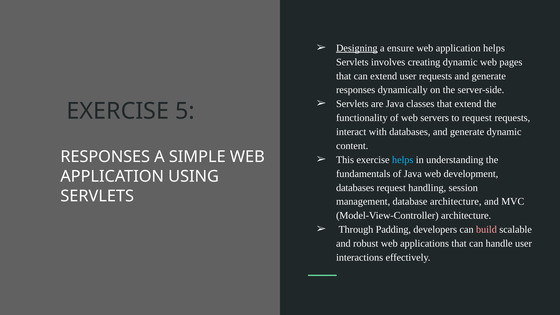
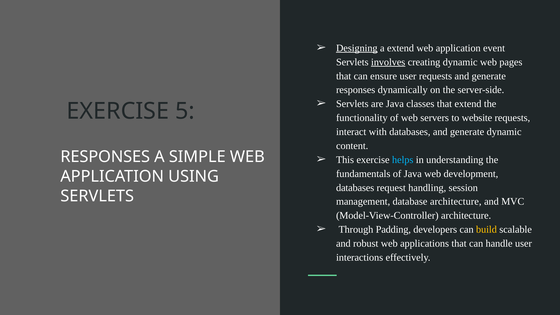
a ensure: ensure -> extend (400, 48)
application helps: helps -> event (494, 48)
involves underline: none -> present (388, 62)
can extend: extend -> ensure (384, 76)
to request: request -> website (477, 118)
build colour: pink -> yellow (486, 230)
